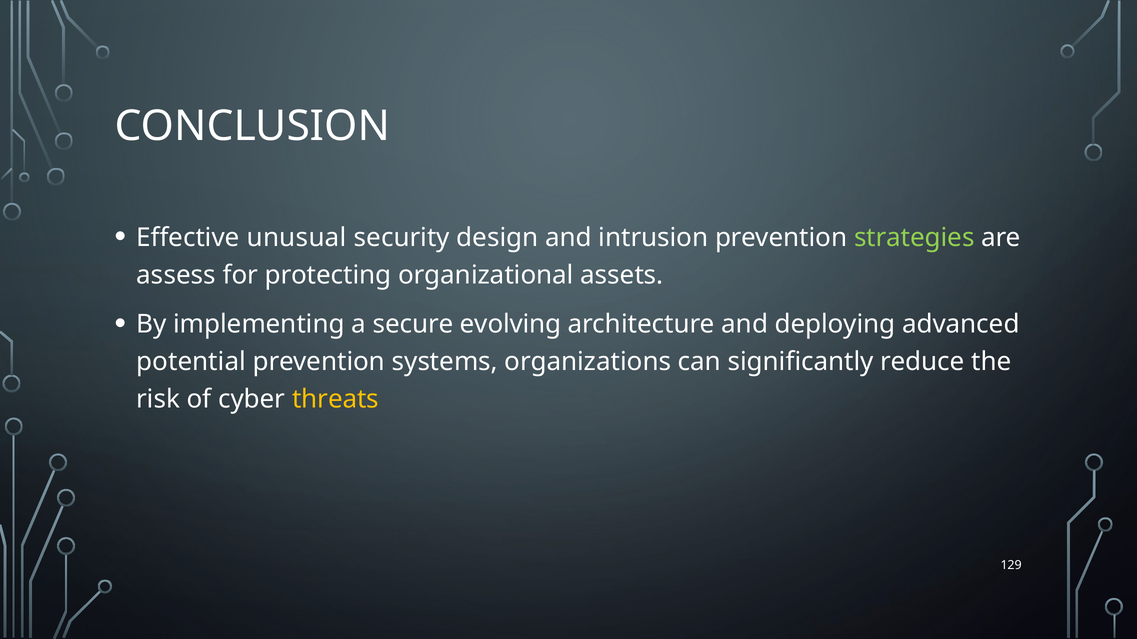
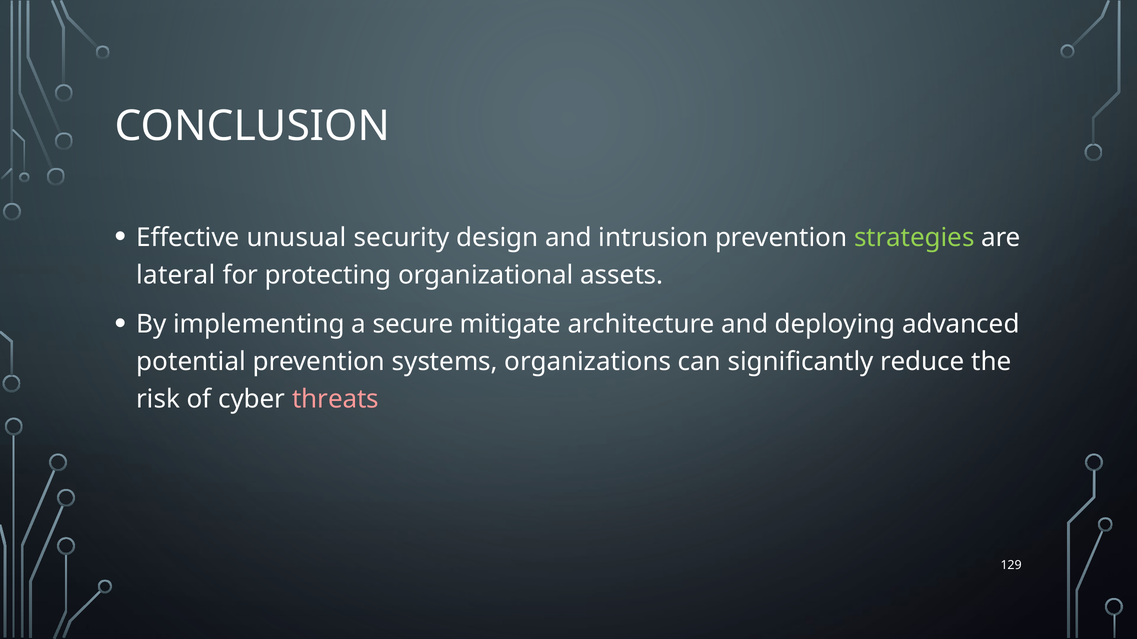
assess: assess -> lateral (176, 275)
evolving: evolving -> mitigate (511, 325)
threats colour: yellow -> pink (335, 399)
